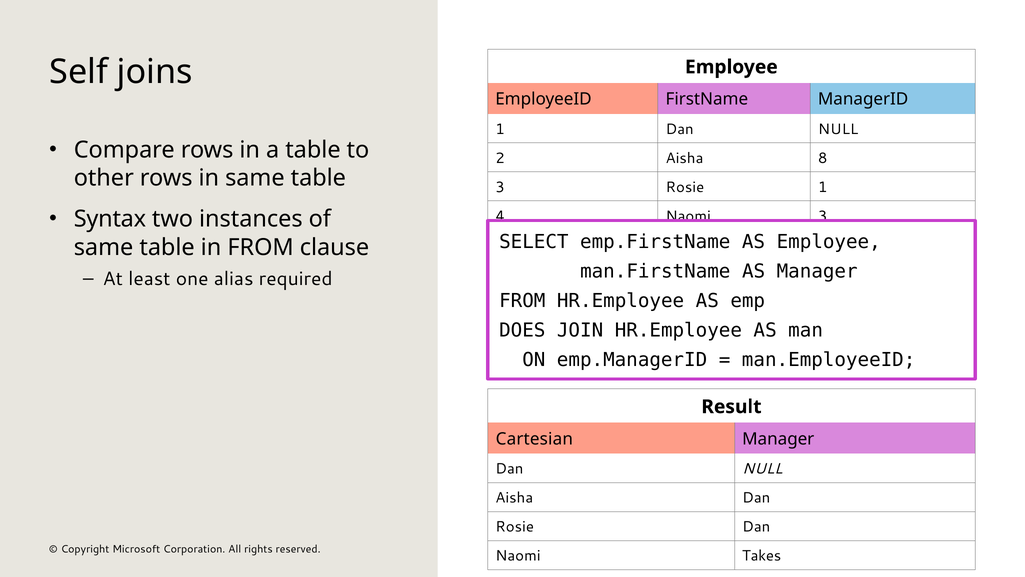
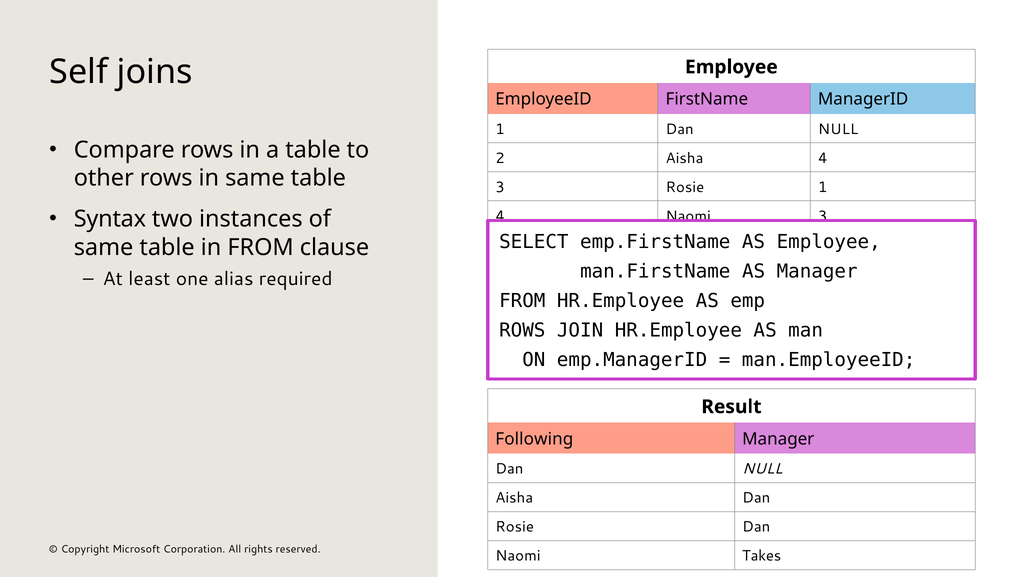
Aisha 8: 8 -> 4 (823, 158)
DOES: DOES -> ROWS (522, 330)
Cartesian: Cartesian -> Following (534, 439)
